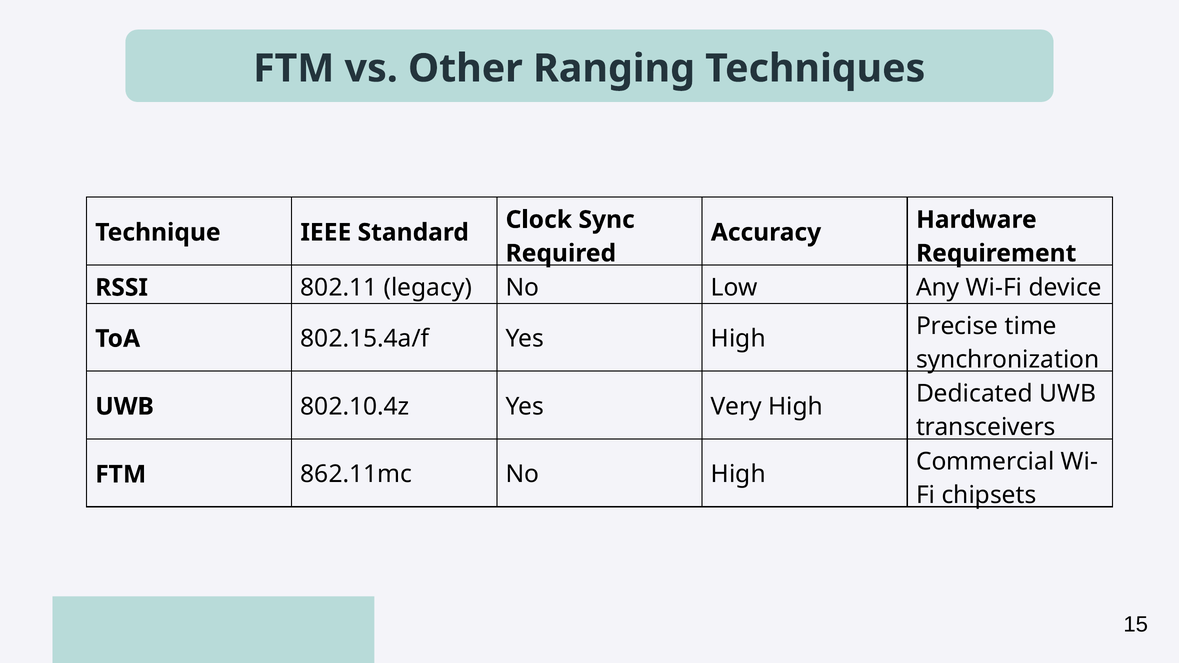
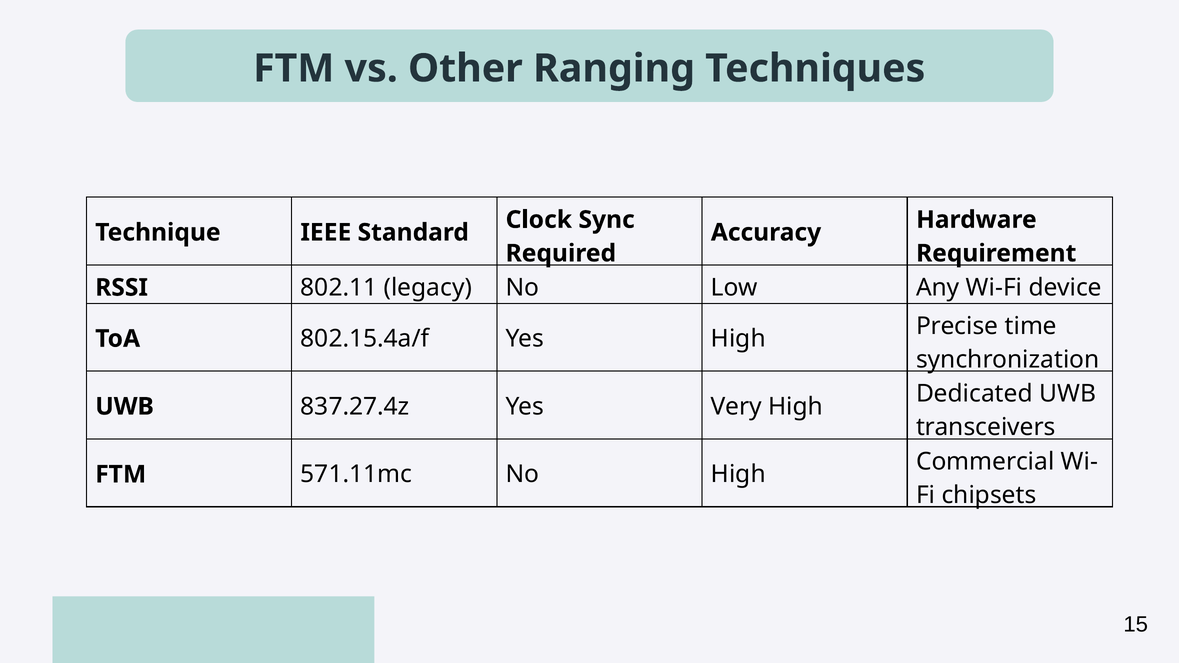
802.10.4z: 802.10.4z -> 837.27.4z (355, 407)
862.11mc: 862.11mc -> 571.11mc (356, 474)
